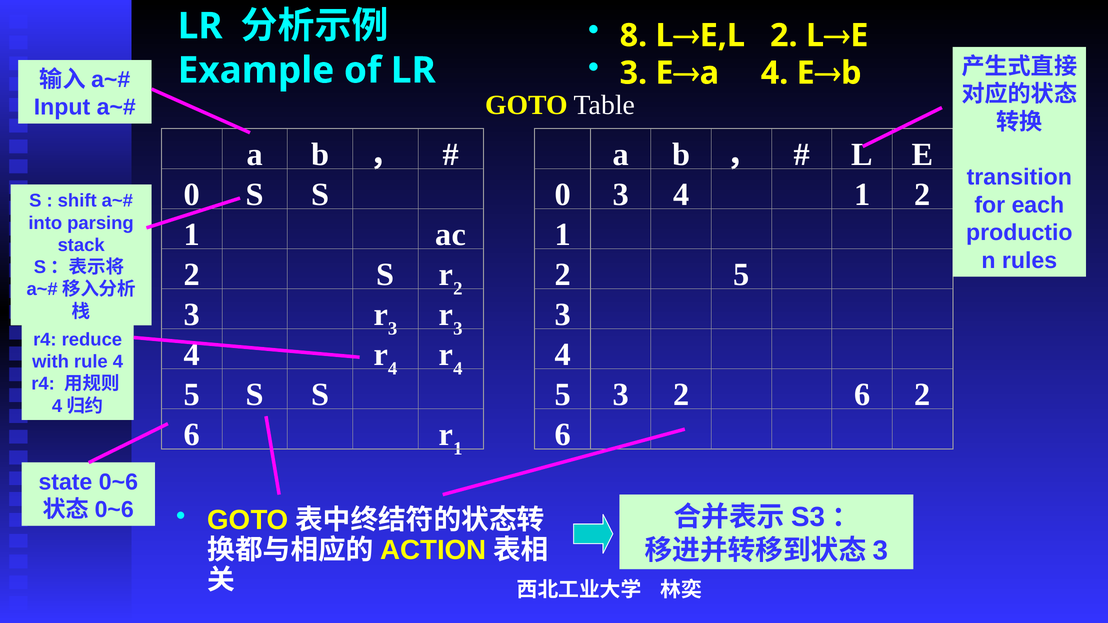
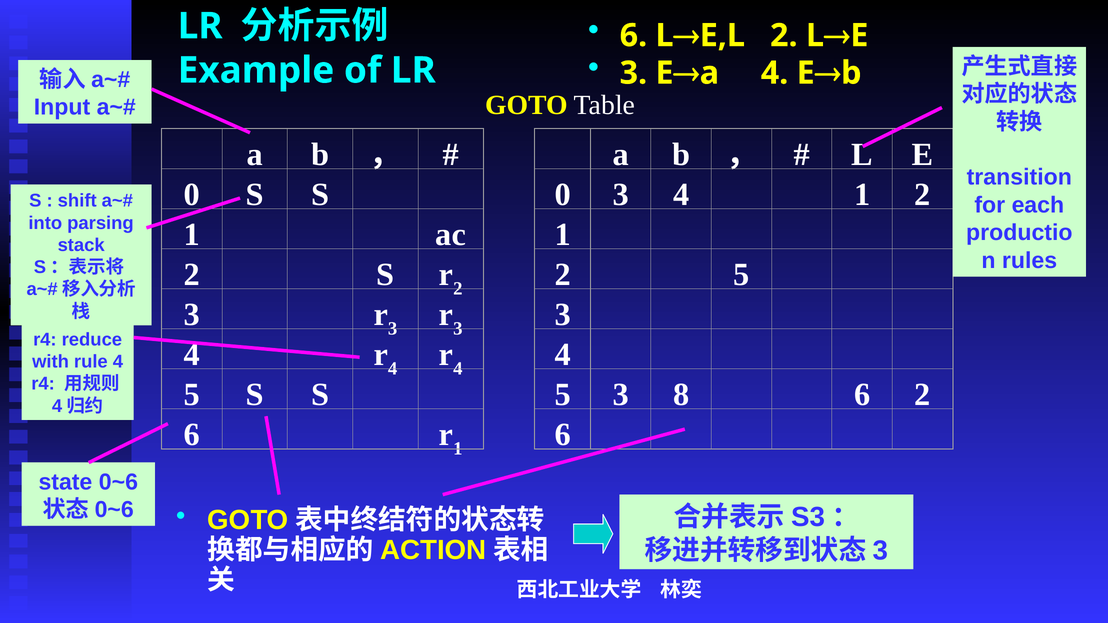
8: 8 -> 6 (633, 36)
3 2: 2 -> 8 (681, 395)
